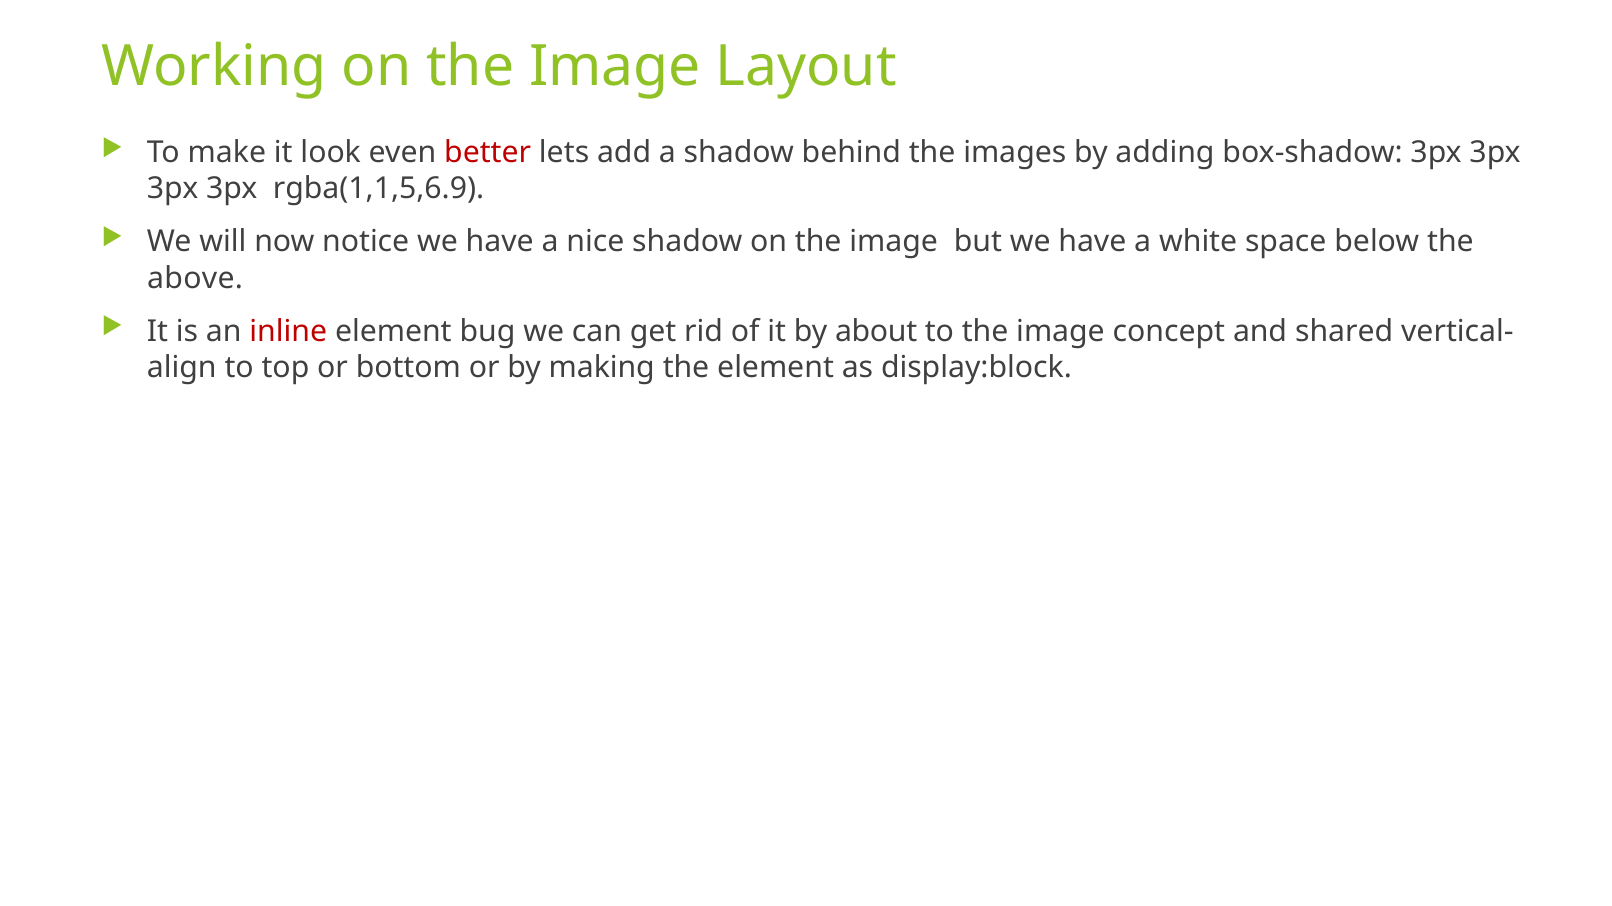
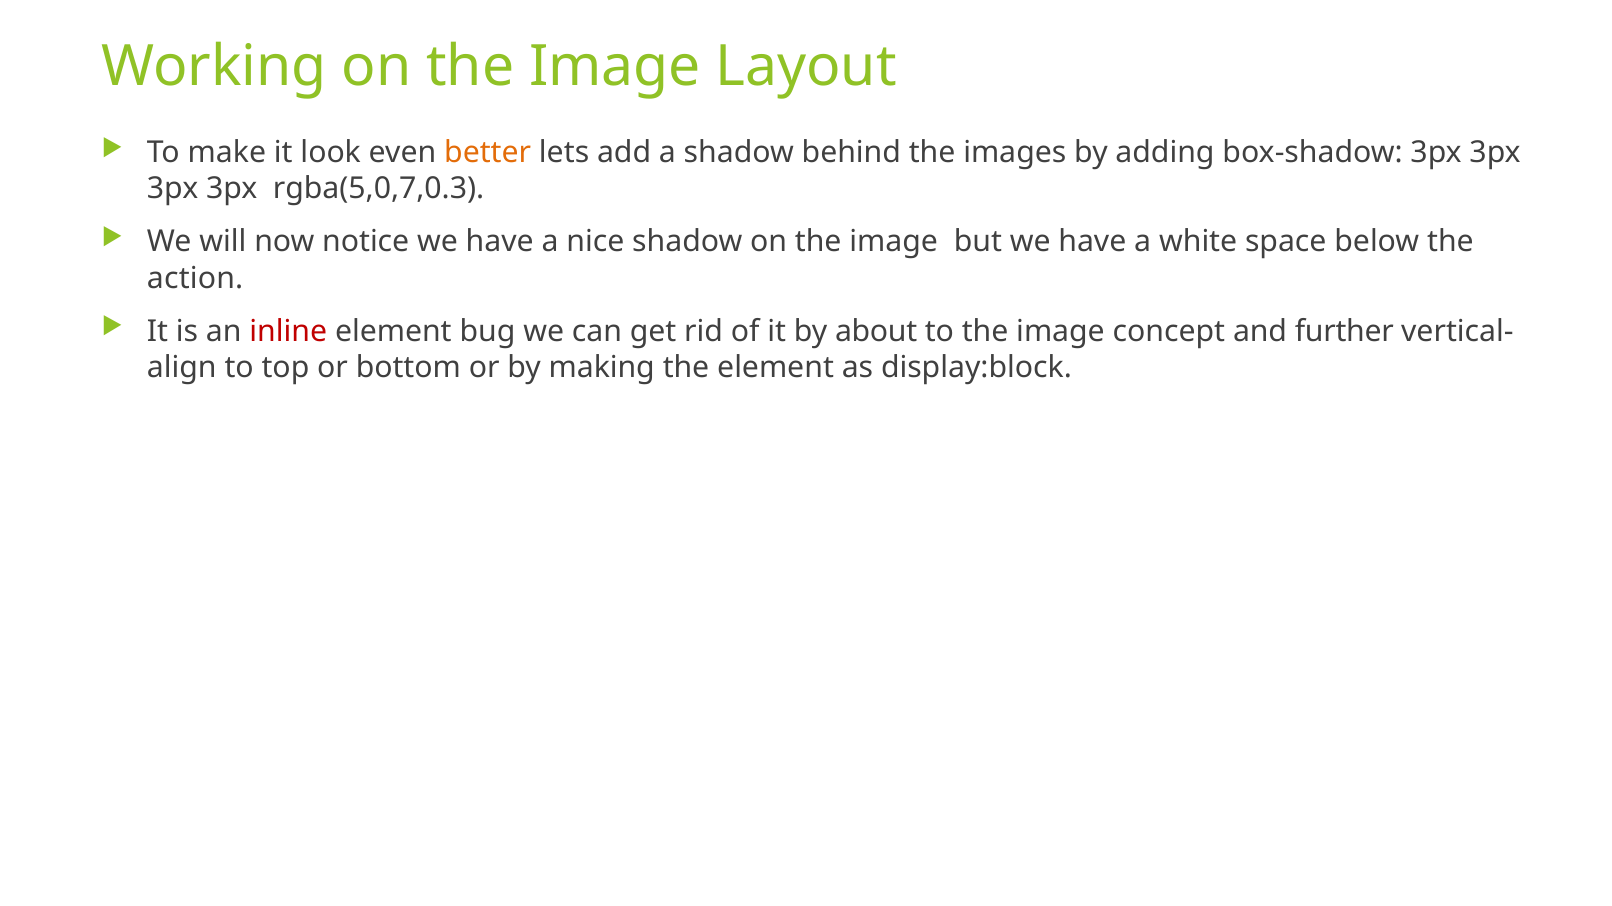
better colour: red -> orange (488, 153)
rgba(1,1,5,6.9: rgba(1,1,5,6.9 -> rgba(5,0,7,0.3 (379, 189)
above: above -> action (195, 278)
shared: shared -> further (1344, 331)
